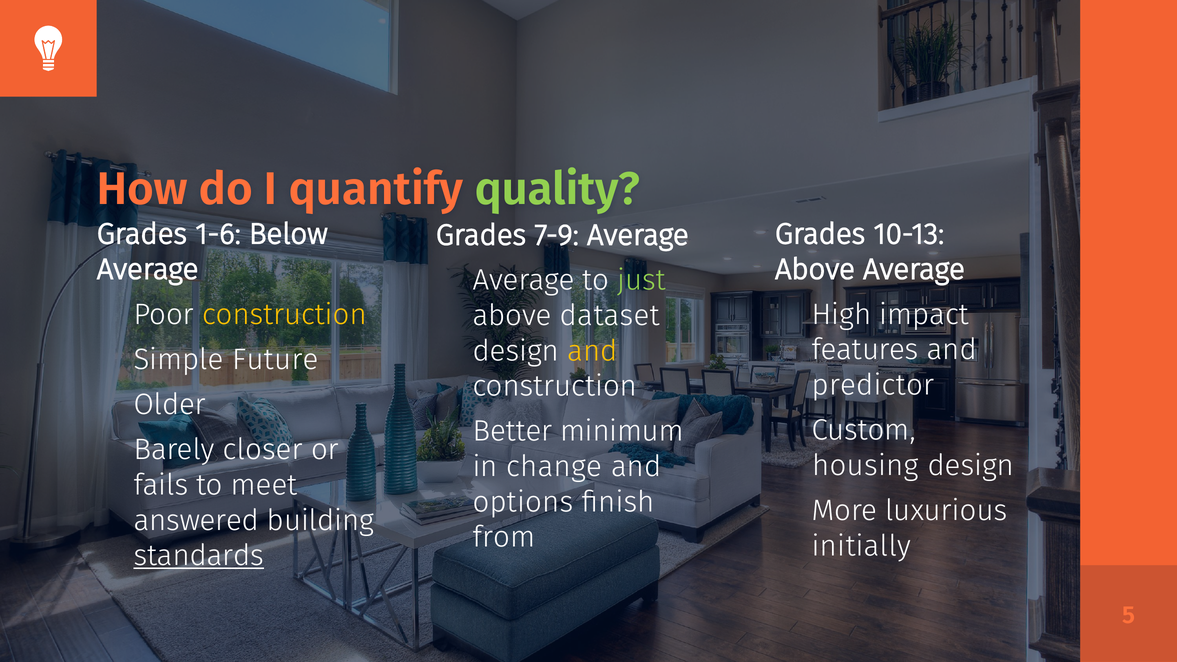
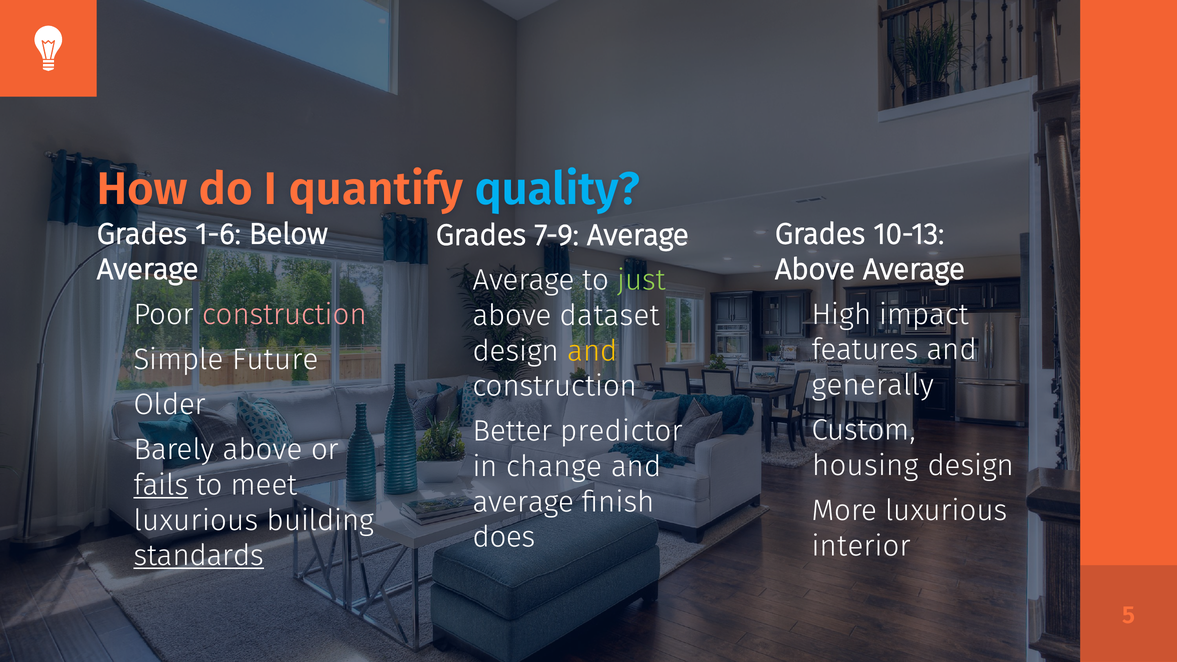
quality colour: light green -> light blue (557, 189)
construction colour: yellow -> pink (284, 314)
predictor: predictor -> generally (873, 385)
minimum: minimum -> predictor (622, 431)
closer: closer -> above (263, 450)
fails underline: none -> present (161, 485)
options: options -> average (523, 502)
answered: answered -> luxurious (196, 520)
from: from -> does (504, 537)
initially: initially -> interior (861, 546)
